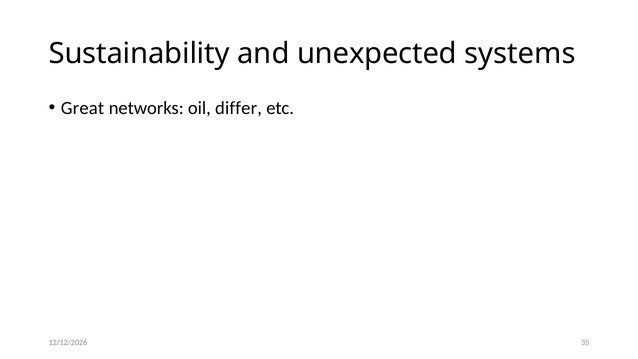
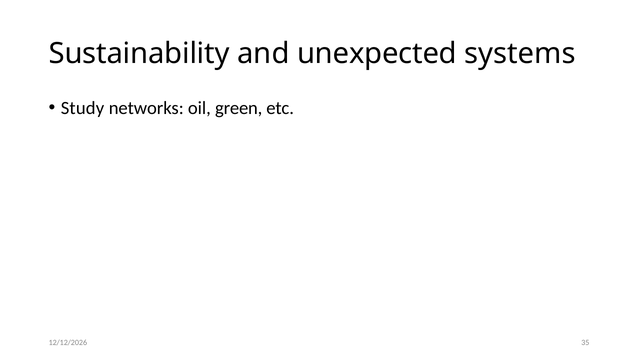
Great: Great -> Study (82, 108)
differ: differ -> green (239, 108)
